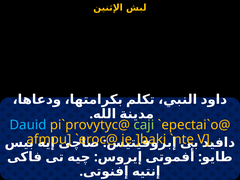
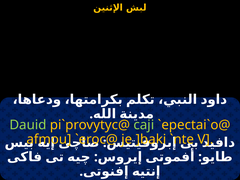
Dauid colour: light blue -> light green (28, 125)
